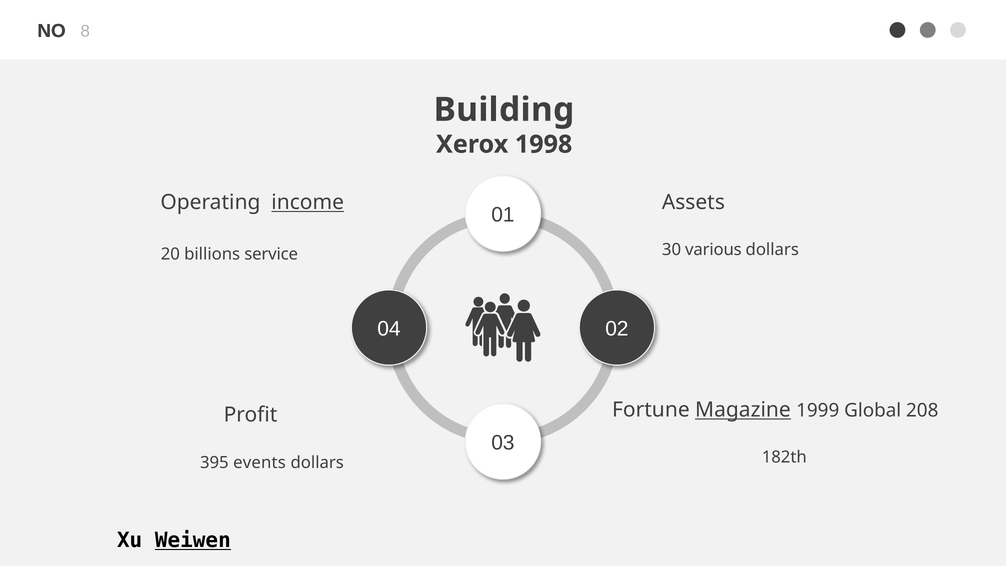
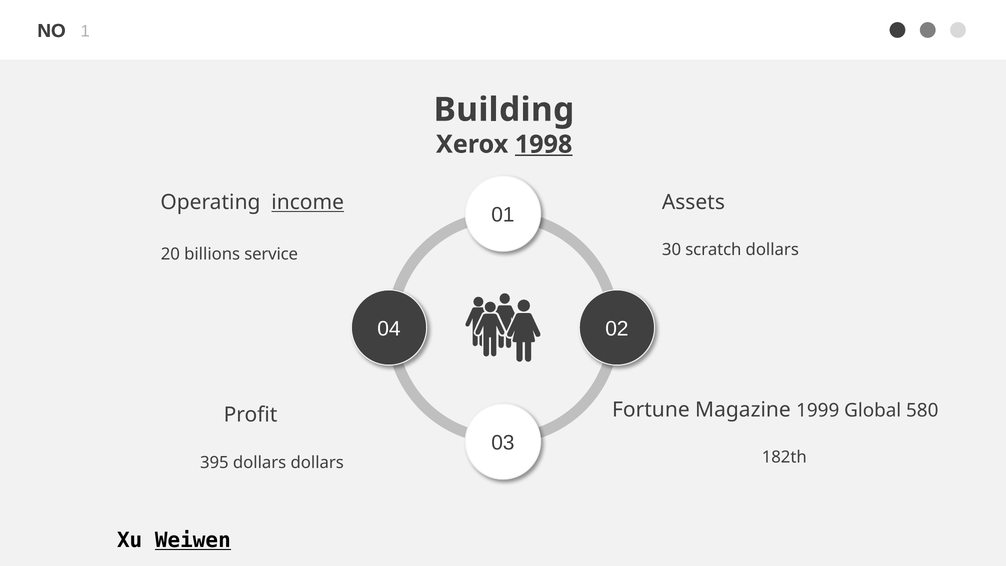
8: 8 -> 1 (85, 31)
1998 underline: none -> present (544, 144)
various: various -> scratch (713, 250)
Magazine underline: present -> none (743, 410)
208: 208 -> 580 (922, 411)
395 events: events -> dollars (260, 462)
